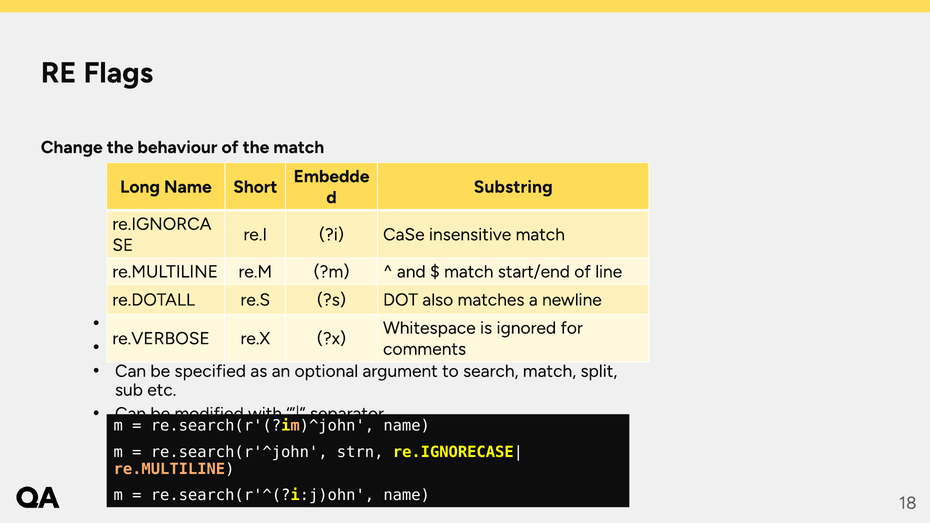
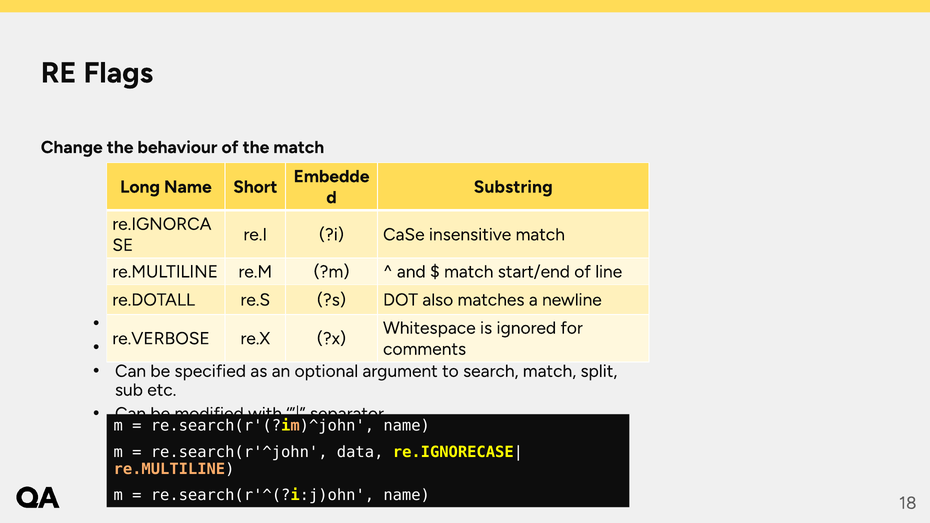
strn: strn -> data (360, 452)
